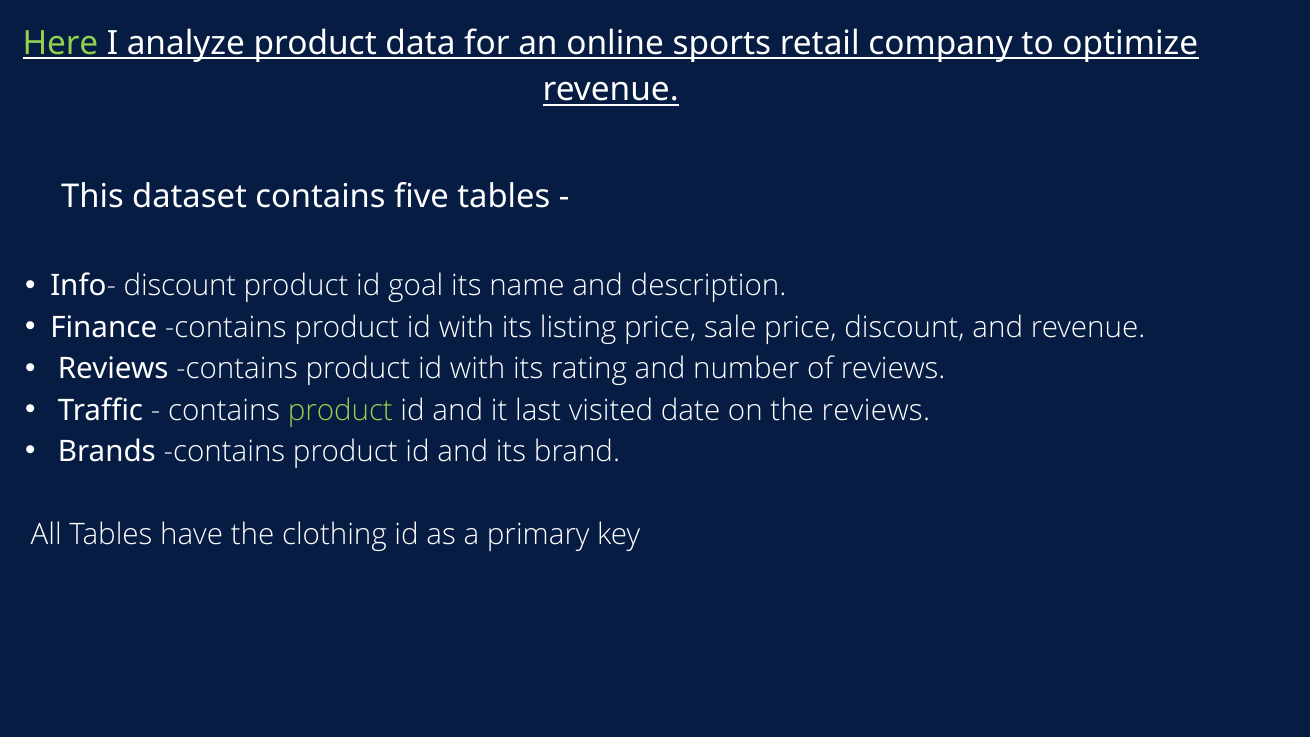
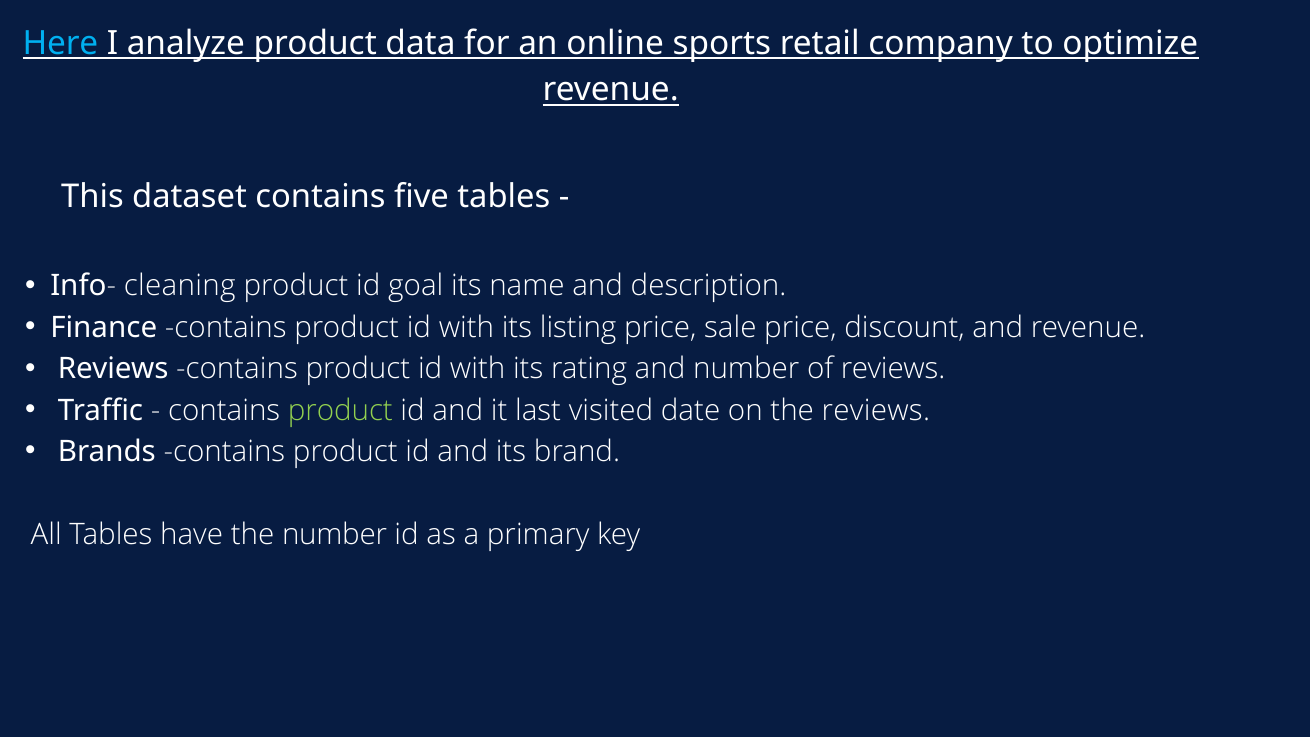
Here colour: light green -> light blue (60, 43)
discount: discount -> cleaning (180, 286)
the clothing: clothing -> number (335, 534)
